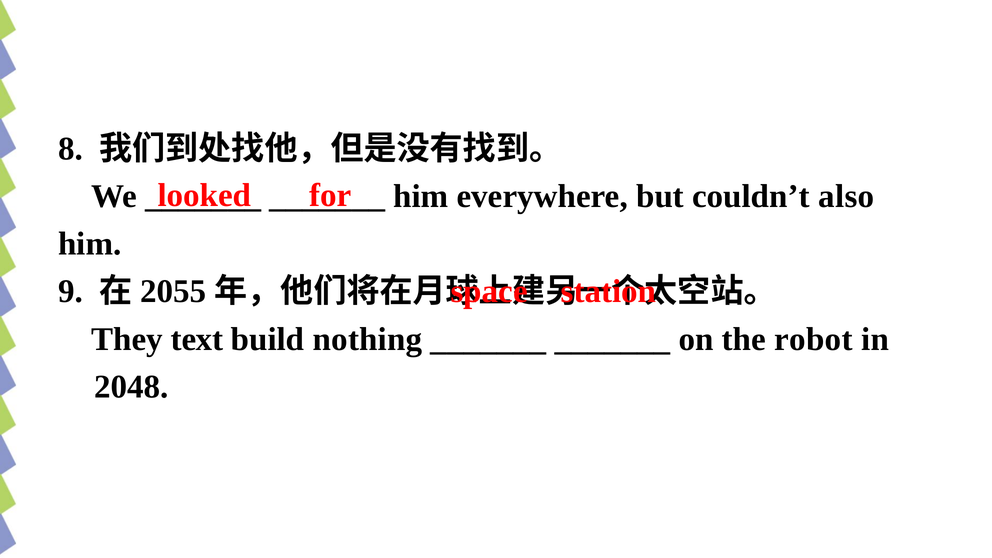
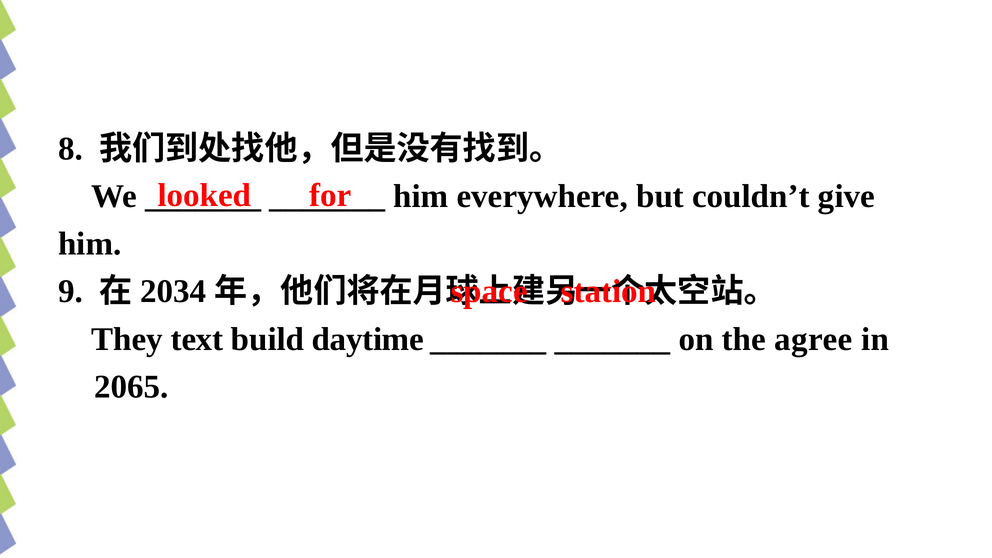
also: also -> give (846, 196)
2055: 2055 -> 2034 (173, 292)
nothing: nothing -> daytime (368, 339)
robot: robot -> agree (813, 339)
2048: 2048 -> 2065 (131, 387)
